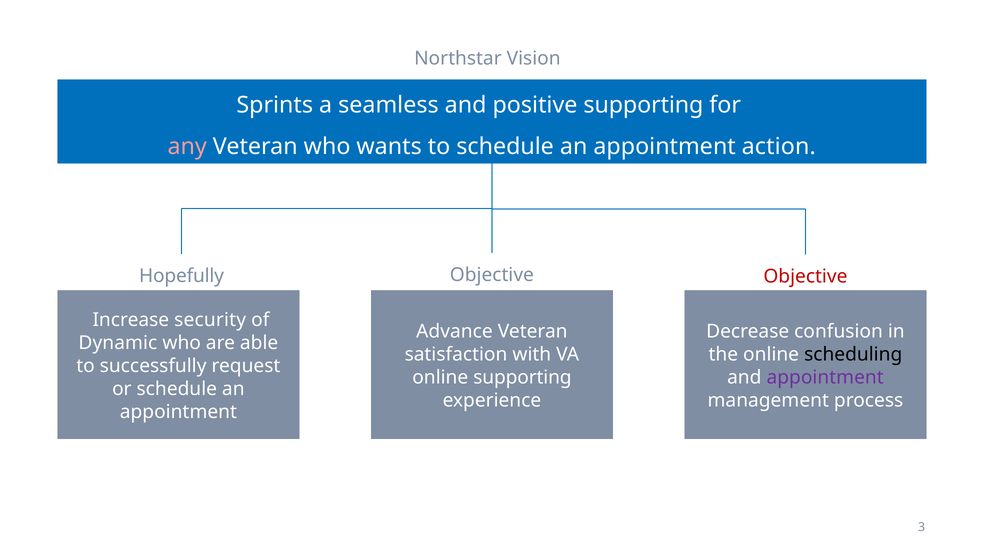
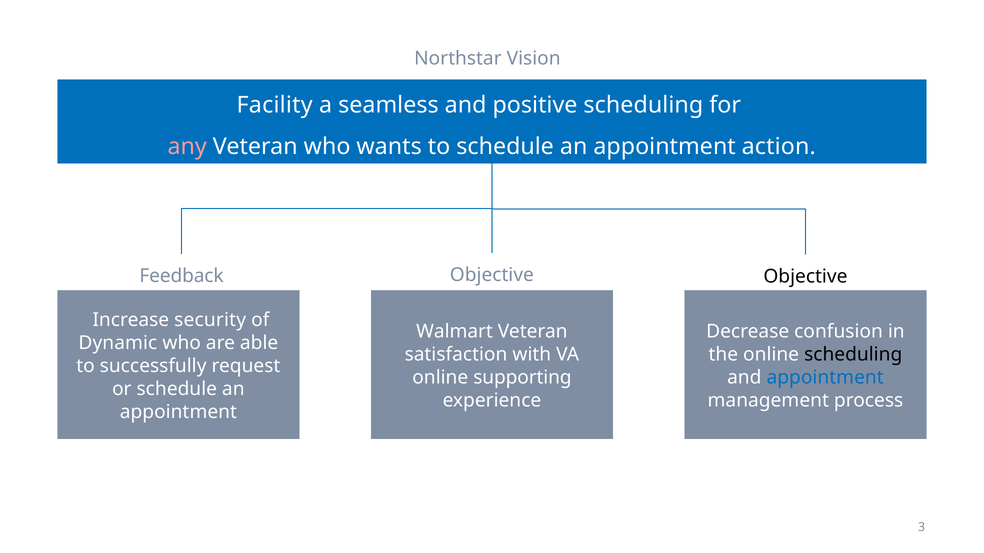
Sprints: Sprints -> Facility (275, 105)
positive supporting: supporting -> scheduling (643, 105)
Hopefully: Hopefully -> Feedback (182, 276)
Objective colour: red -> black (805, 277)
Advance: Advance -> Walmart (455, 332)
appointment colour: purple -> blue (825, 378)
